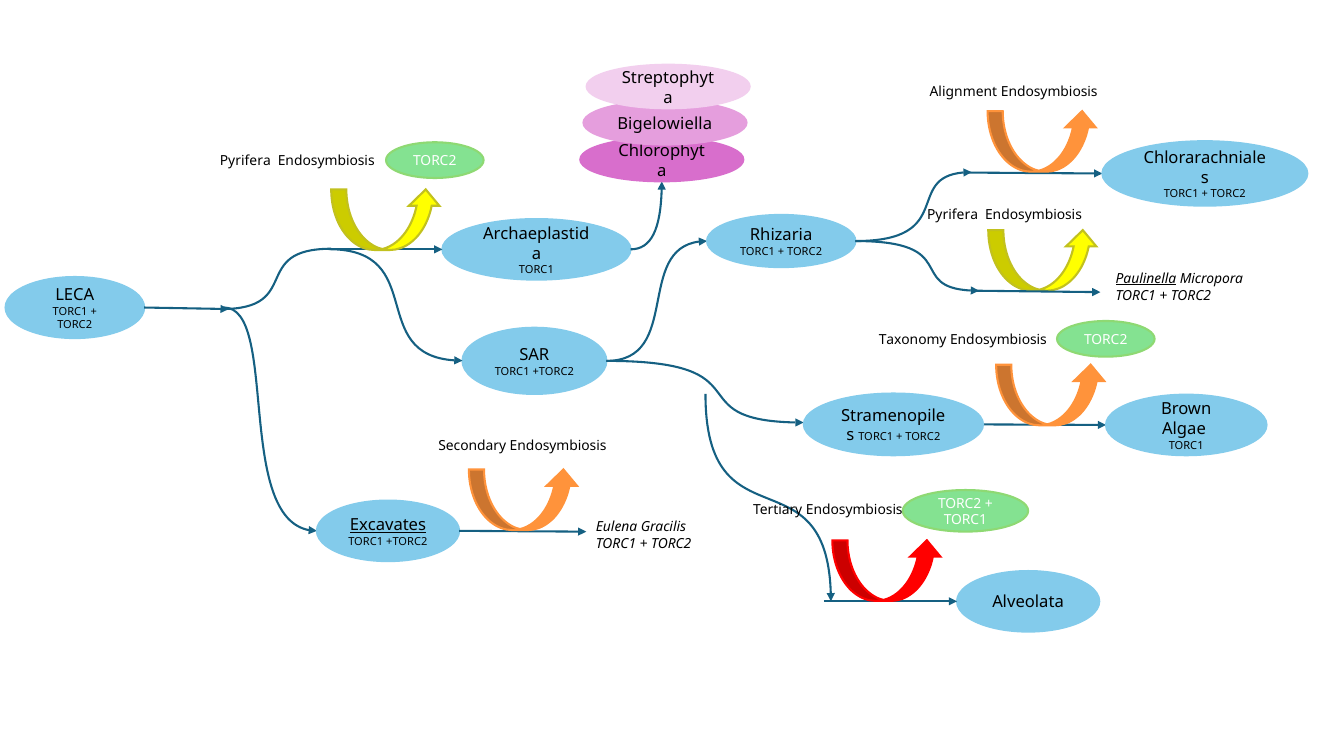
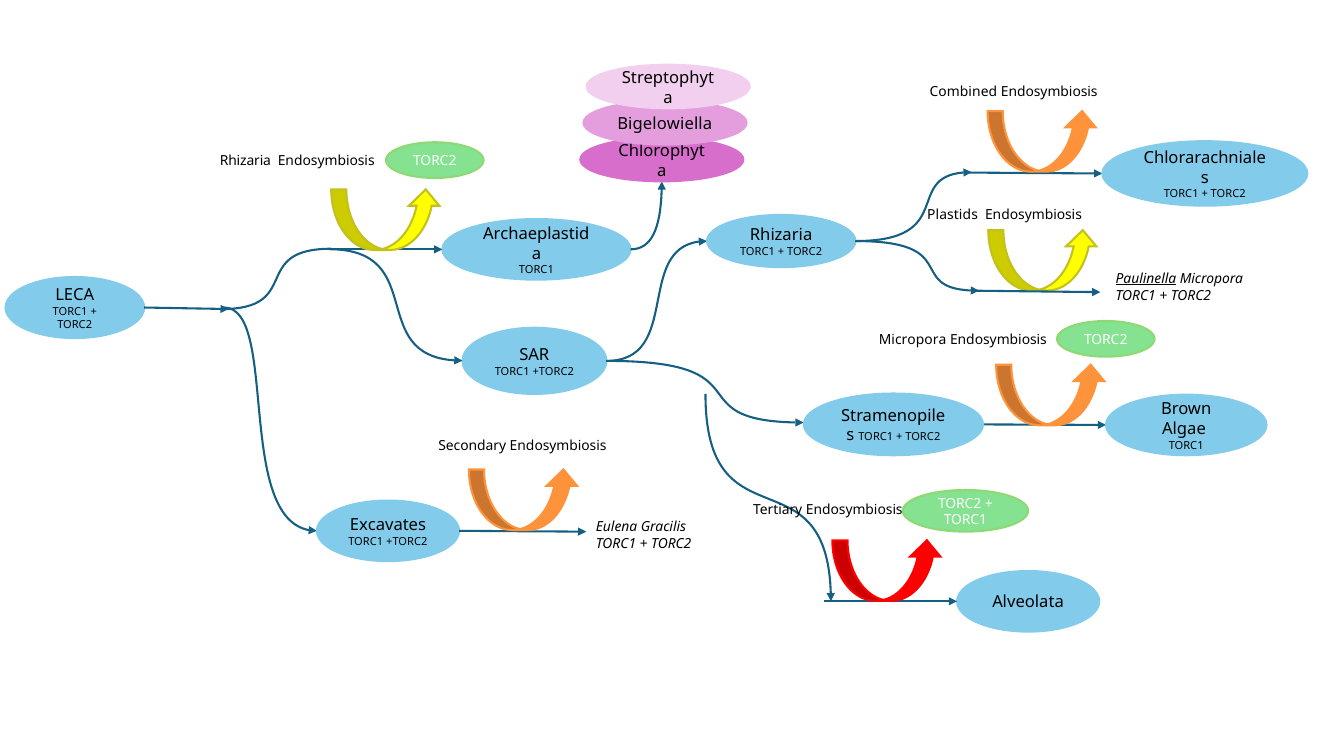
Alignment: Alignment -> Combined (963, 92)
Pyrifera: Pyrifera -> Rhizaria (245, 161)
Pyrifera: Pyrifera -> Plastids (953, 215)
Taxonomy: Taxonomy -> Micropora (913, 340)
Excavates underline: present -> none (388, 525)
